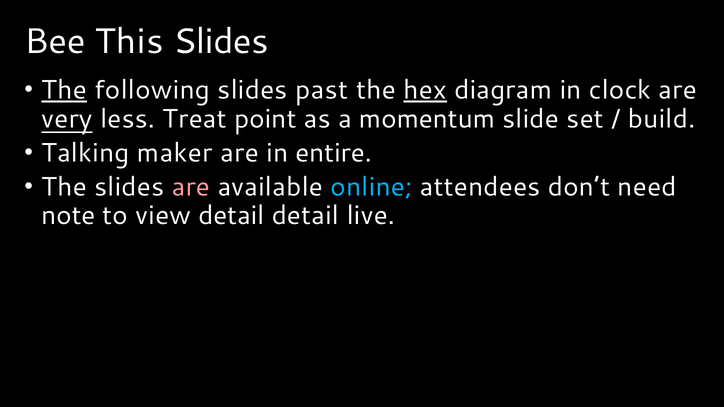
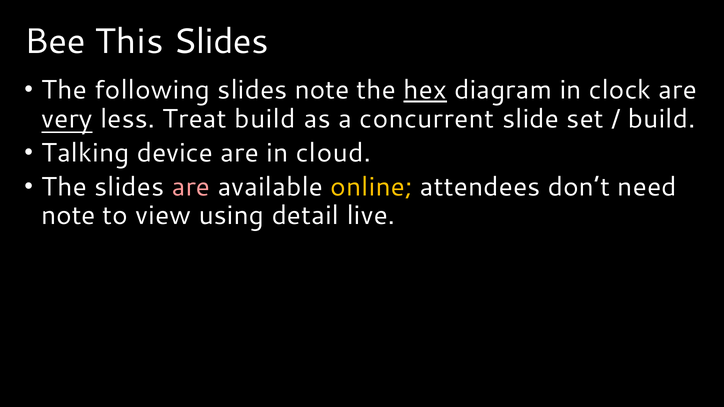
The underline: present -> none (64, 90)
slides past: past -> note (322, 90)
Treat point: point -> build (265, 119)
momentum: momentum -> concurrent (427, 119)
maker: maker -> device (175, 153)
entire: entire -> cloud (333, 153)
online colour: light blue -> yellow (371, 187)
view detail: detail -> using (231, 216)
